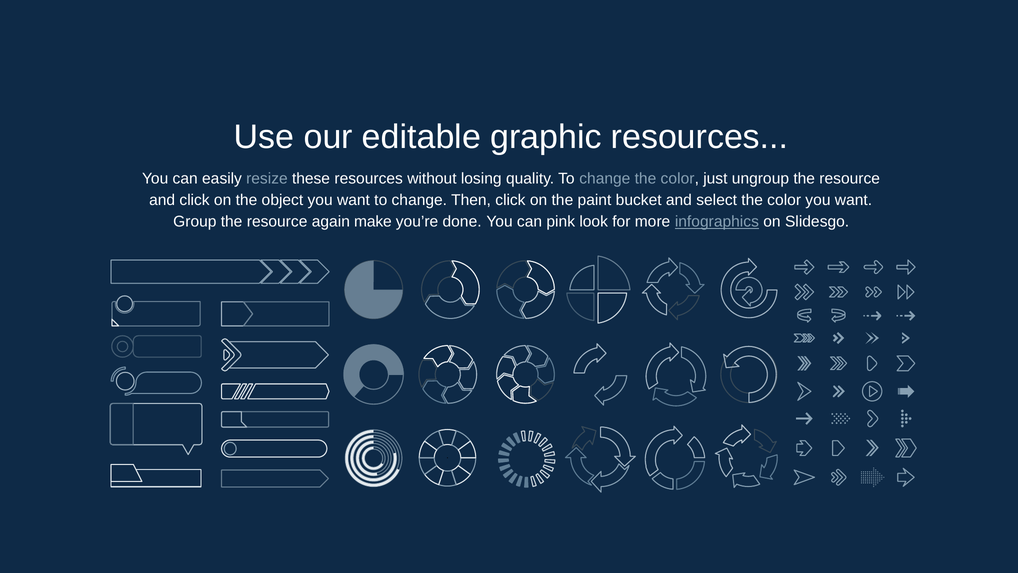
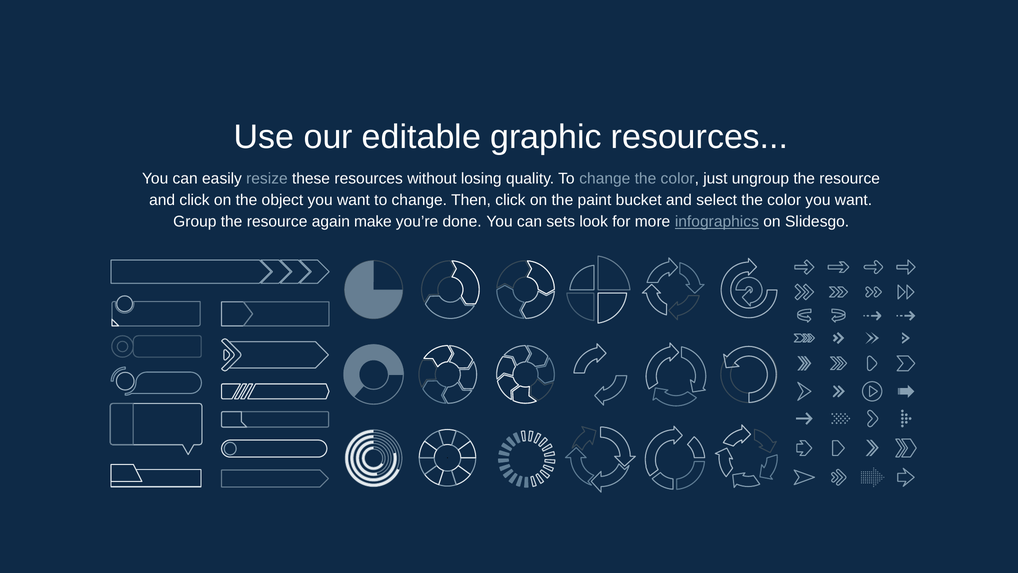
pink: pink -> sets (561, 222)
